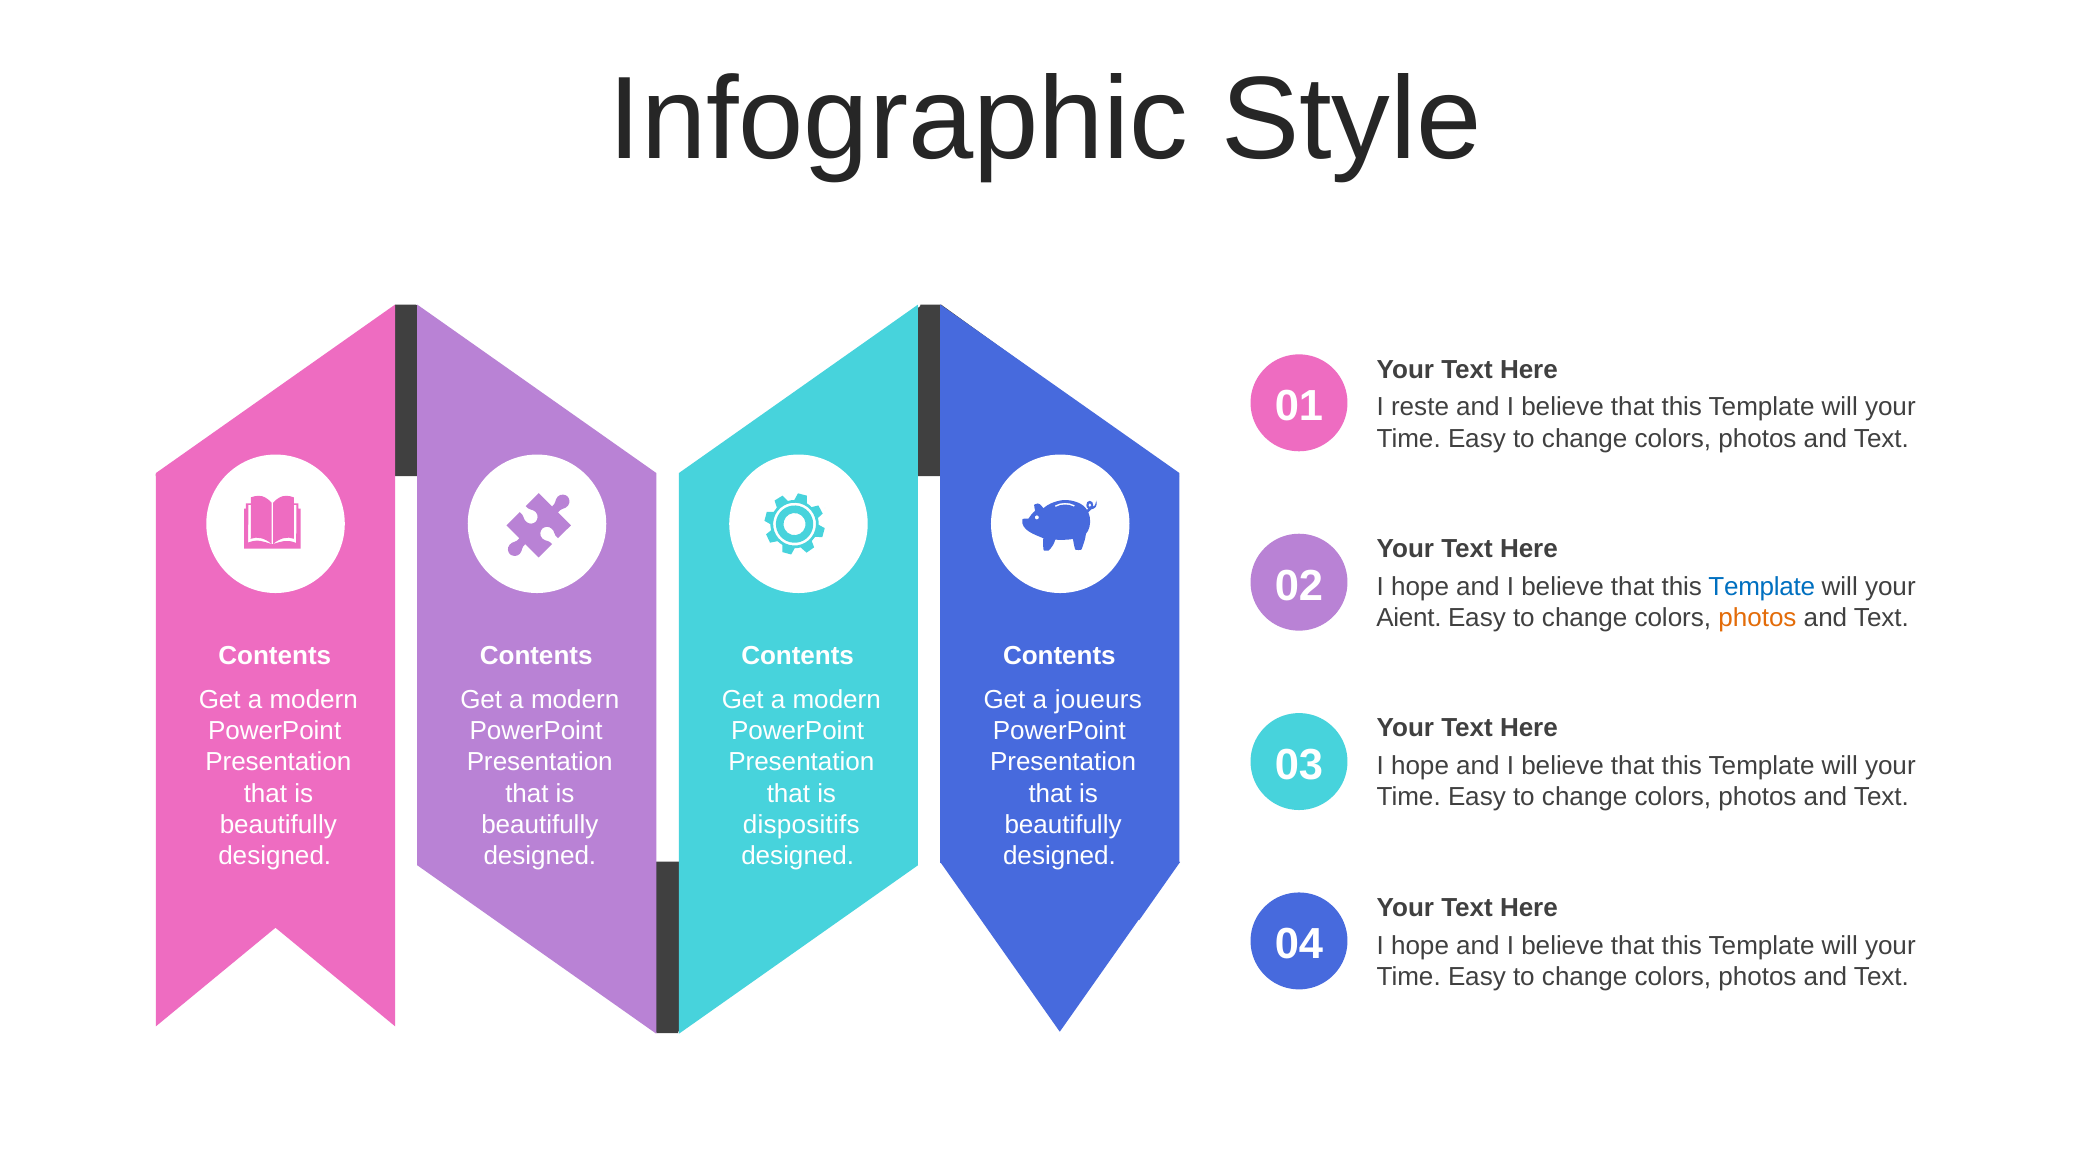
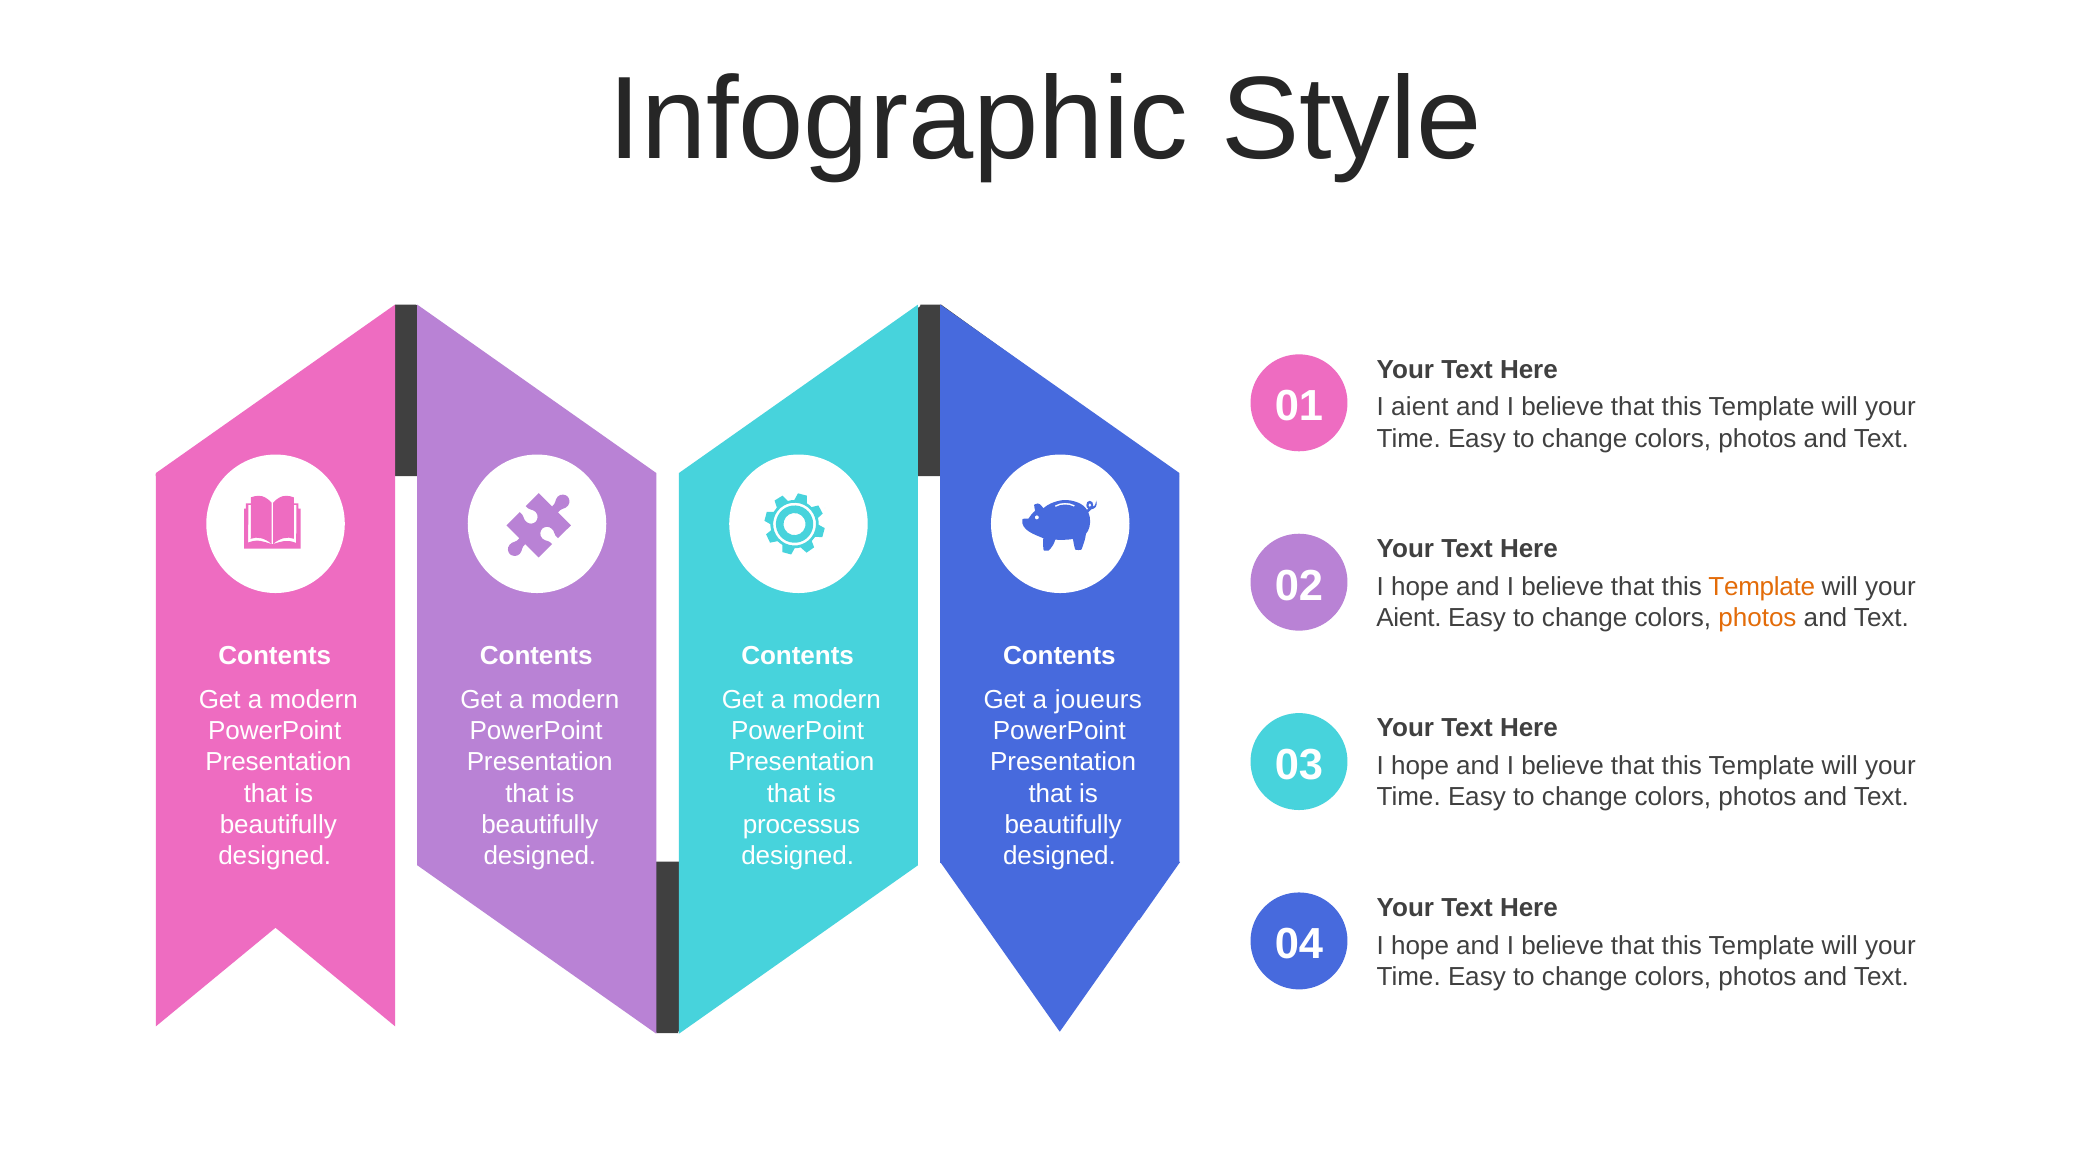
I reste: reste -> aient (1420, 407)
Template colour: blue -> orange (1762, 587)
dispositifs: dispositifs -> processus (801, 825)
